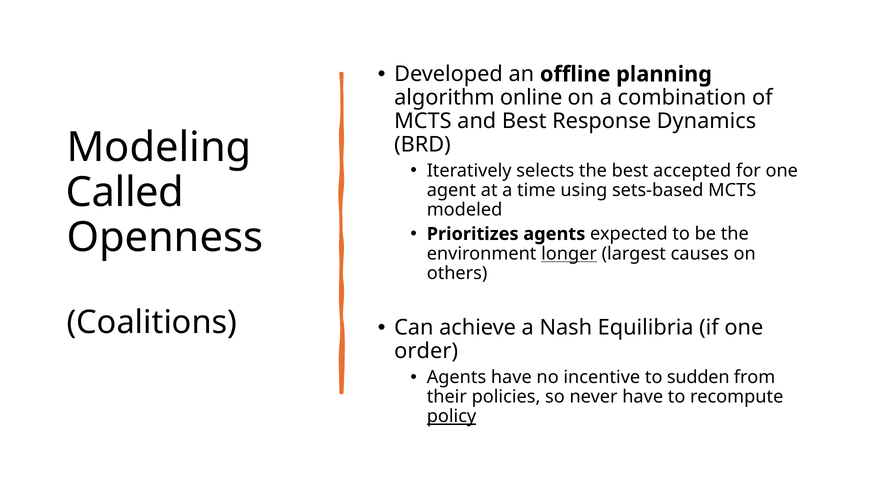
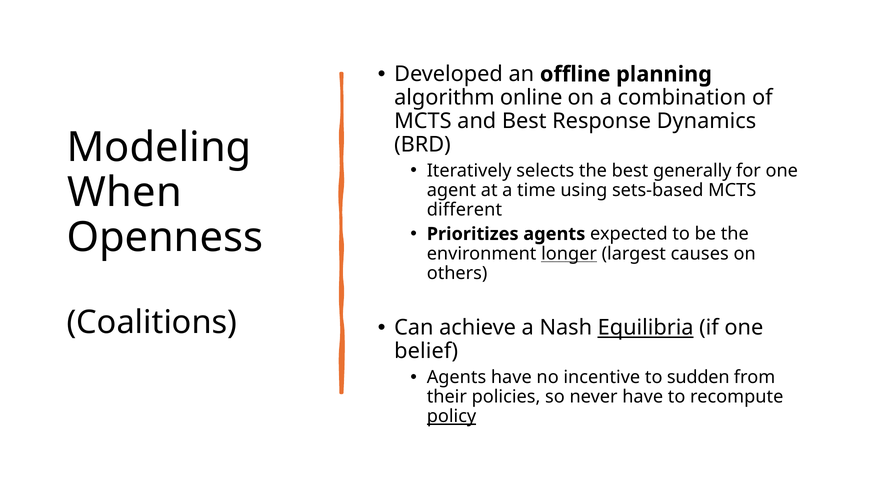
accepted: accepted -> generally (692, 171)
Called: Called -> When (125, 193)
modeled: modeled -> different (464, 210)
Equilibria underline: none -> present (646, 328)
order: order -> belief (426, 352)
